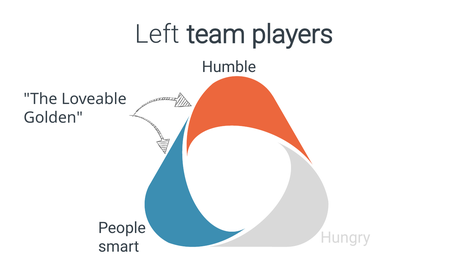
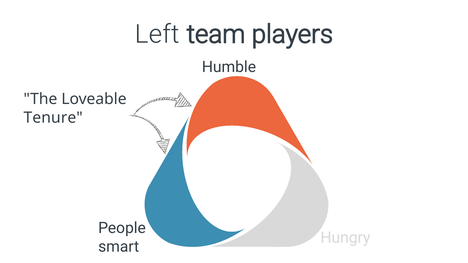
Golden: Golden -> Tenure (53, 118)
